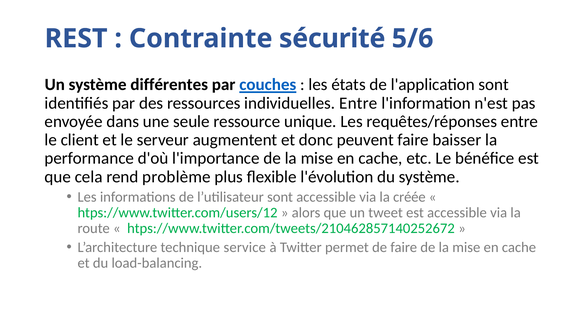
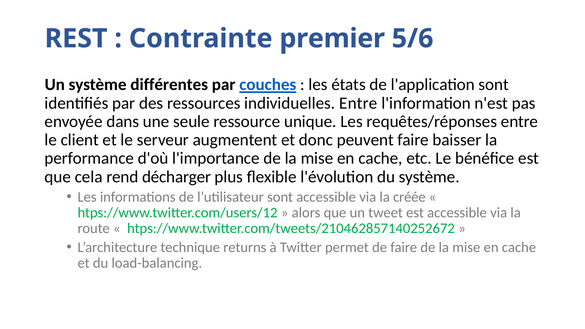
sécurité: sécurité -> premier (332, 38)
problème: problème -> décharger (177, 177)
service: service -> returns (245, 247)
